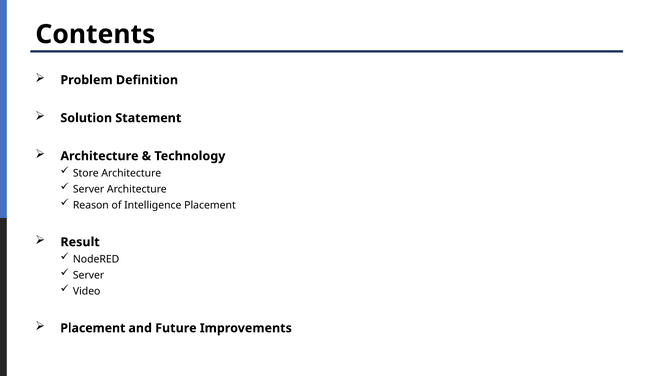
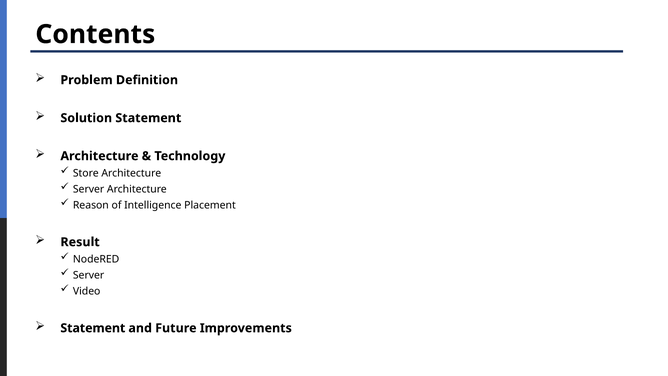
Placement: Placement -> Statement (93, 328)
